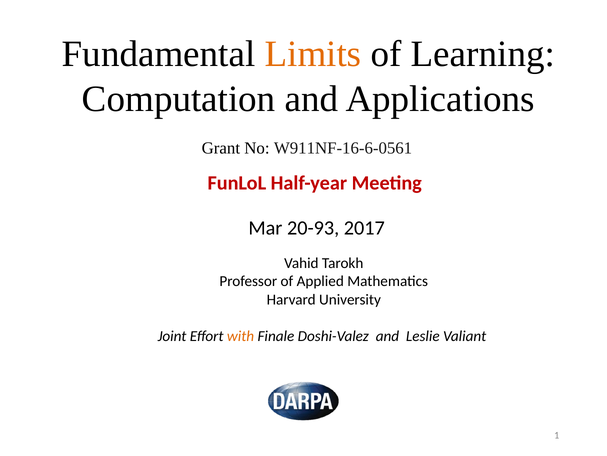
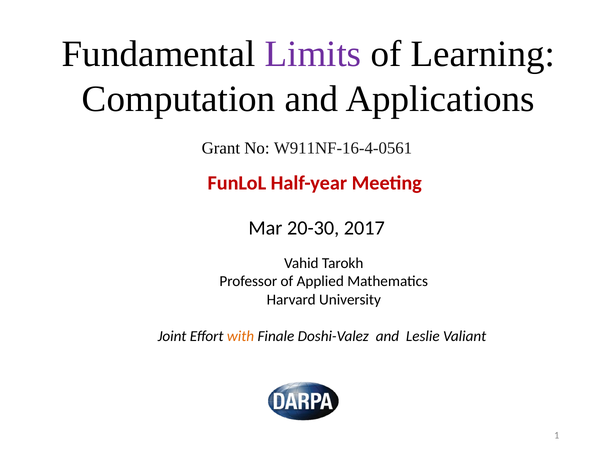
Limits colour: orange -> purple (313, 54)
W911NF-16-6-0561: W911NF-16-6-0561 -> W911NF-16-4-0561 (343, 148)
20-93: 20-93 -> 20-30 (313, 228)
